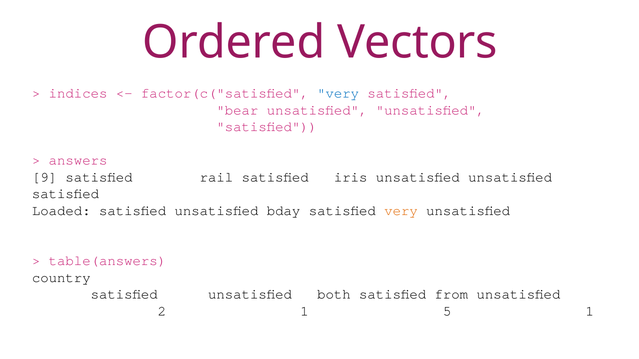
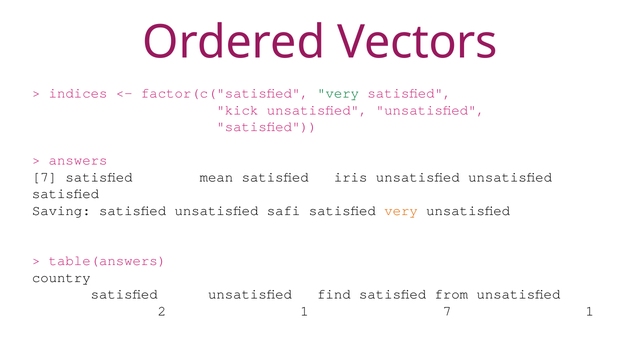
very colour: blue -> green (338, 93)
bear: bear -> kick (237, 110)
9: 9 -> 7 (45, 177)
rail: rail -> mean (216, 177)
Loaded: Loaded -> Saving (61, 211)
bday: bday -> safi (284, 211)
both: both -> find (334, 295)
1 5: 5 -> 7 (447, 311)
